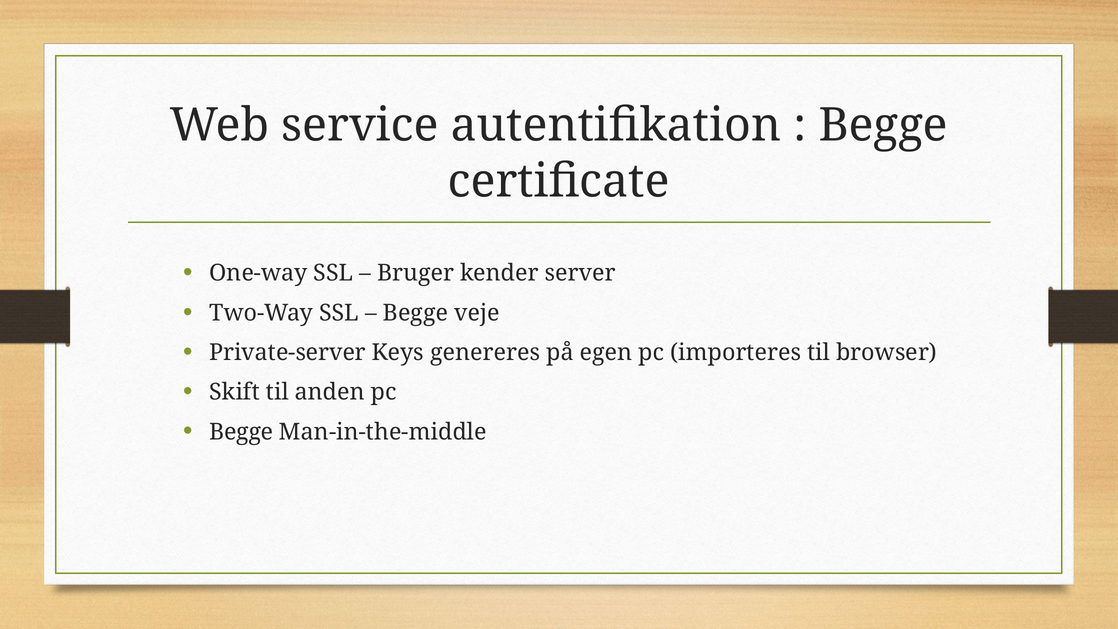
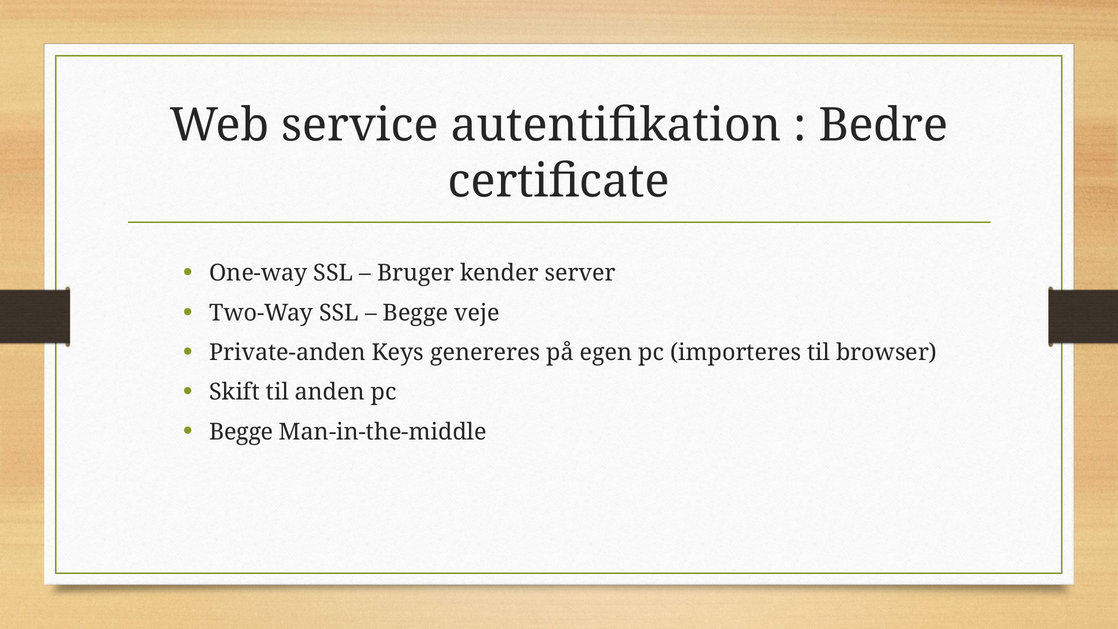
Begge: Begge -> Bedre (883, 125)
Private-server: Private-server -> Private-anden (288, 352)
